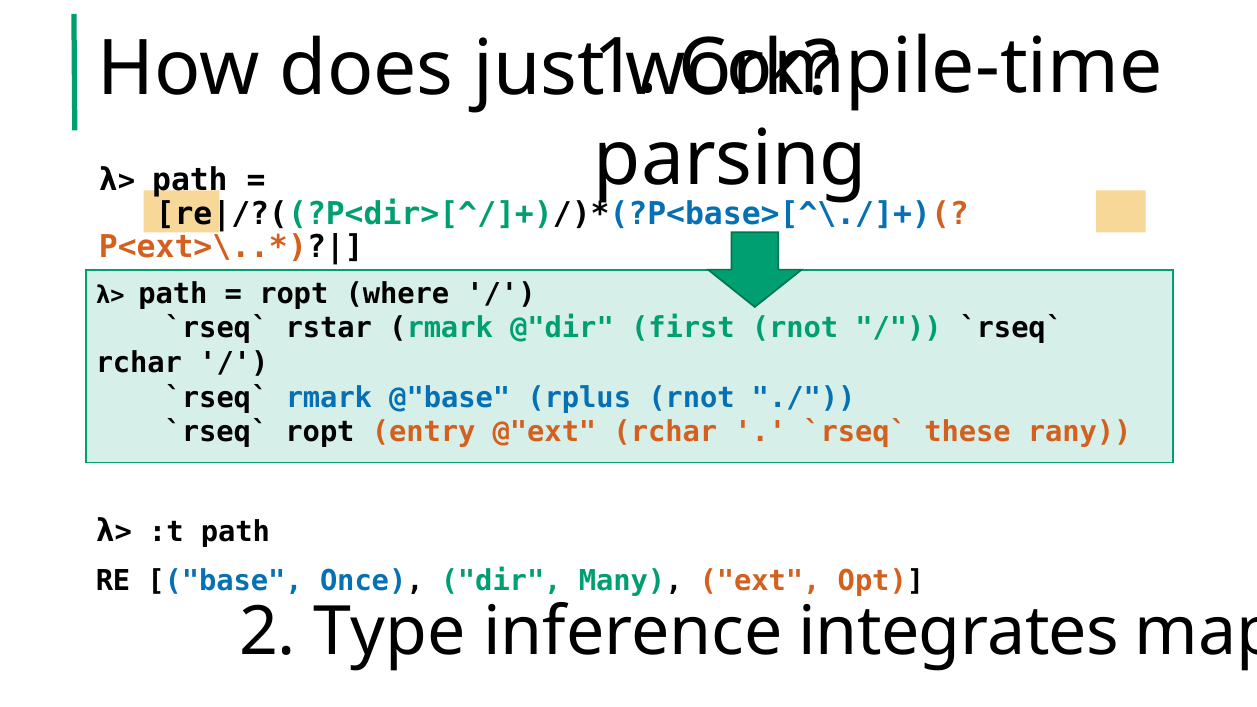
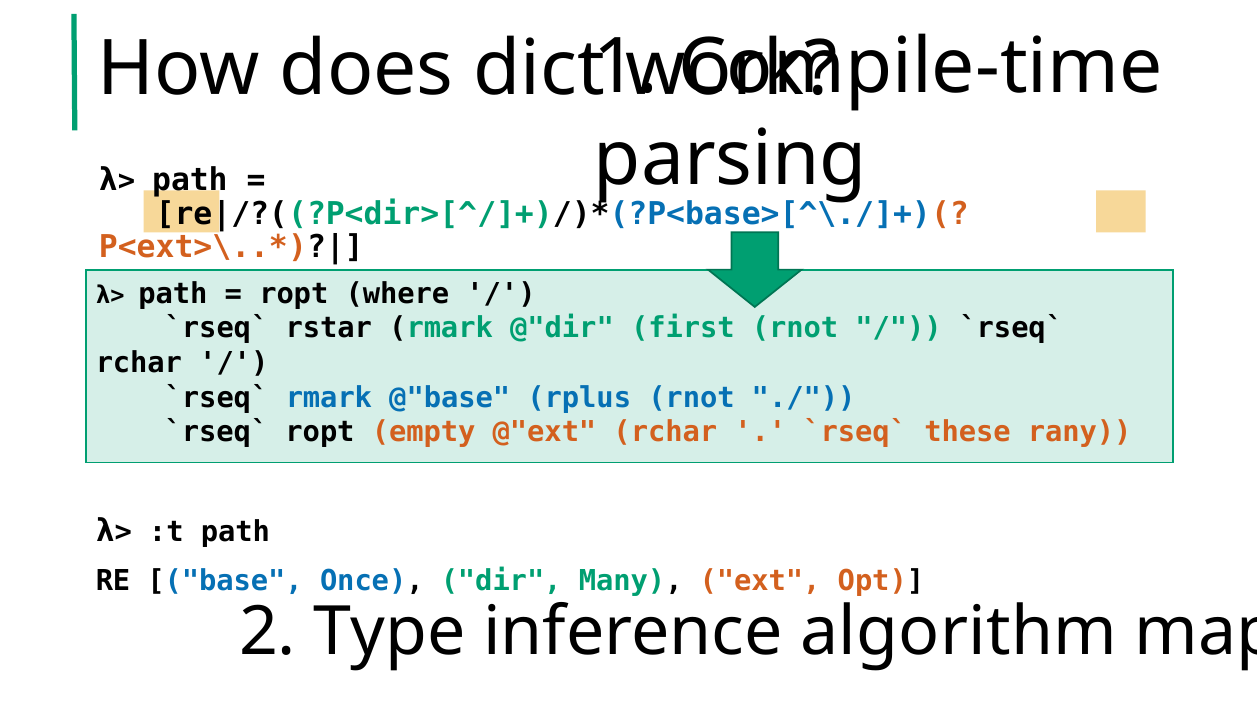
just: just -> dict (539, 70)
entry: entry -> empty (424, 432)
integrates: integrates -> algorithm (959, 633)
